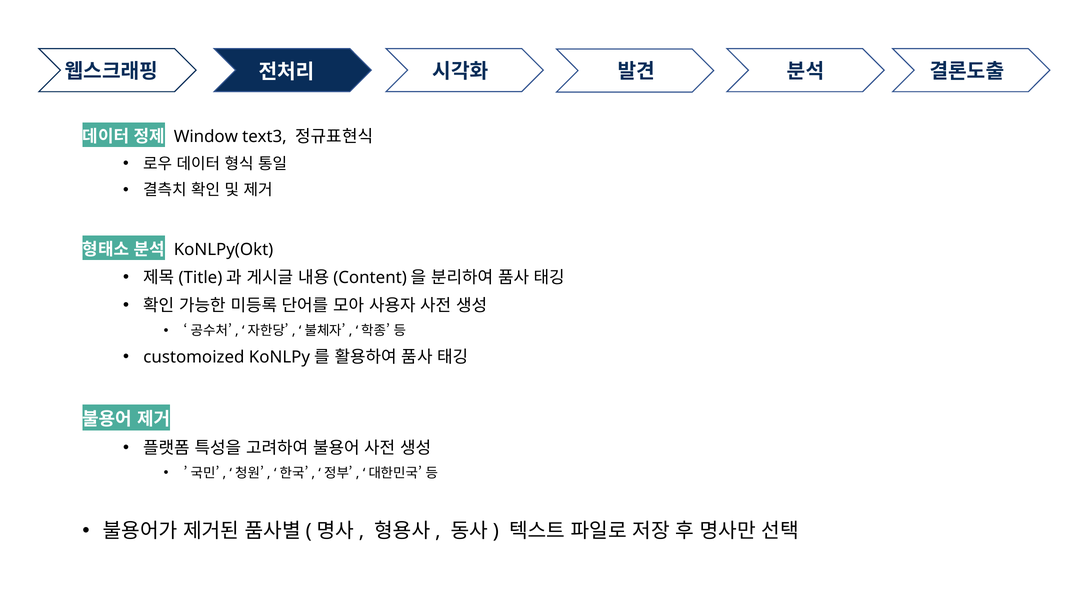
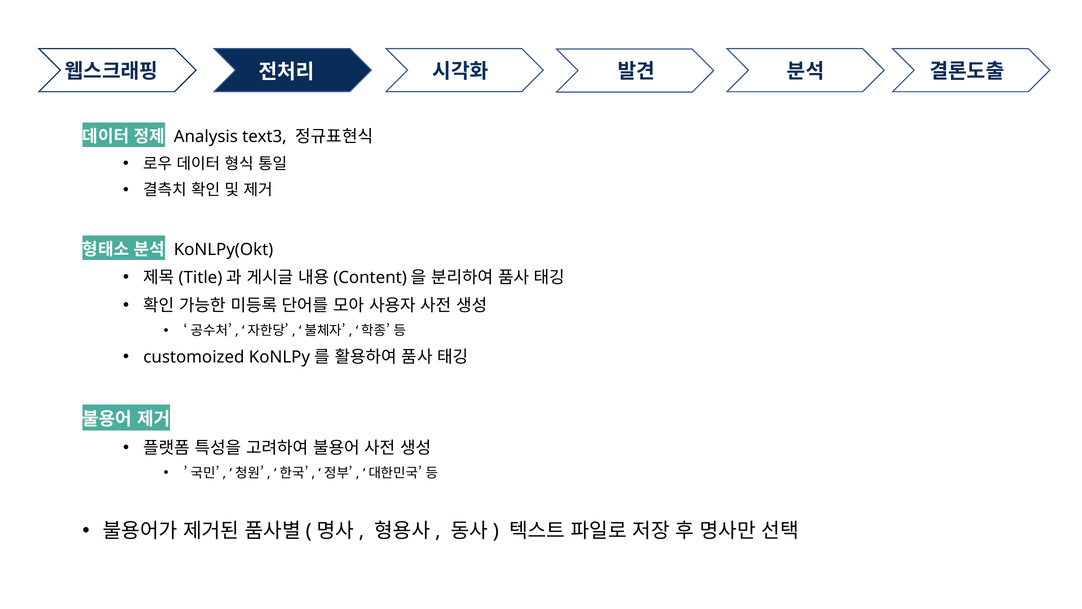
Window: Window -> Analysis (206, 137)
